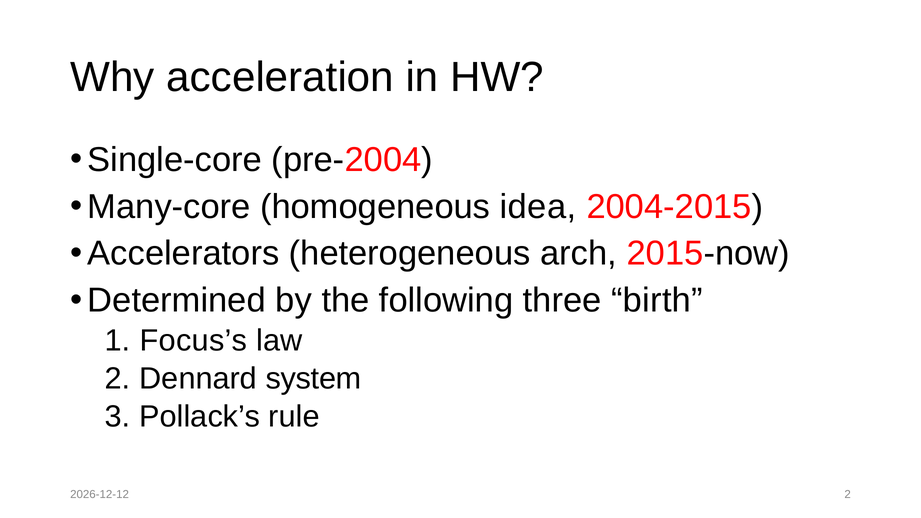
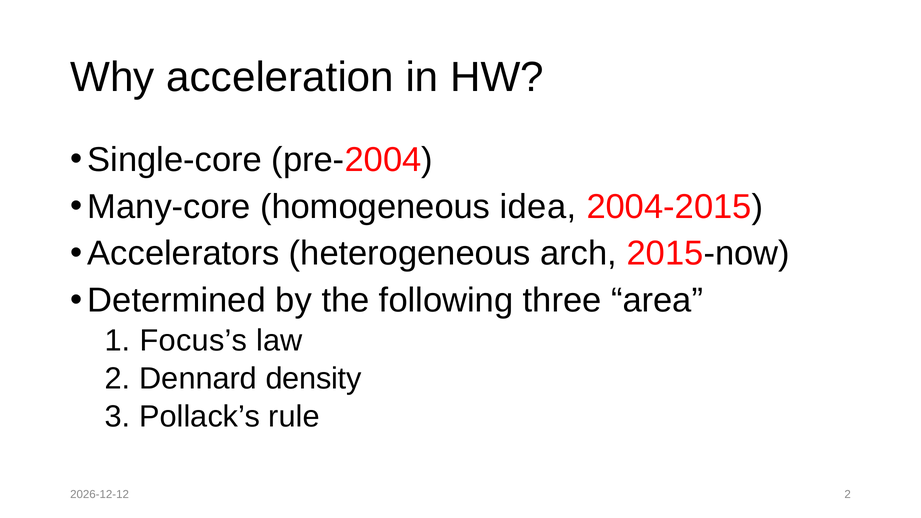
birth: birth -> area (657, 301)
system: system -> density (313, 379)
